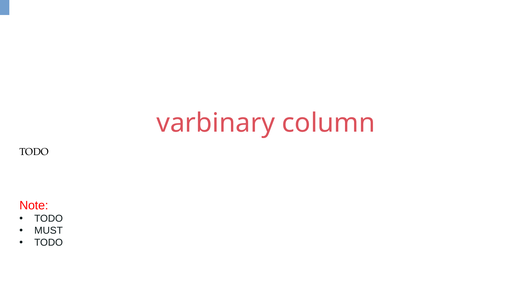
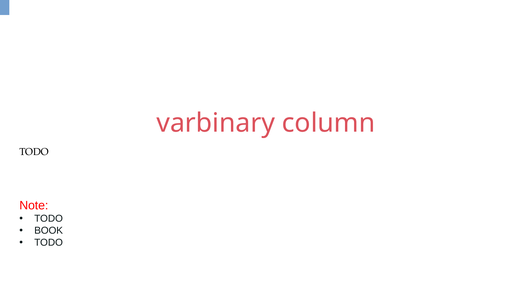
MUST: MUST -> BOOK (49, 231)
